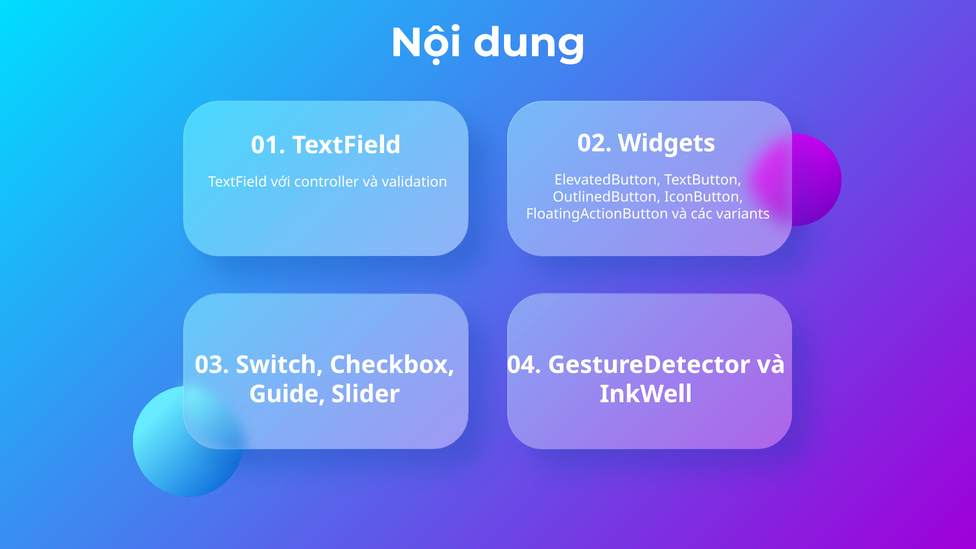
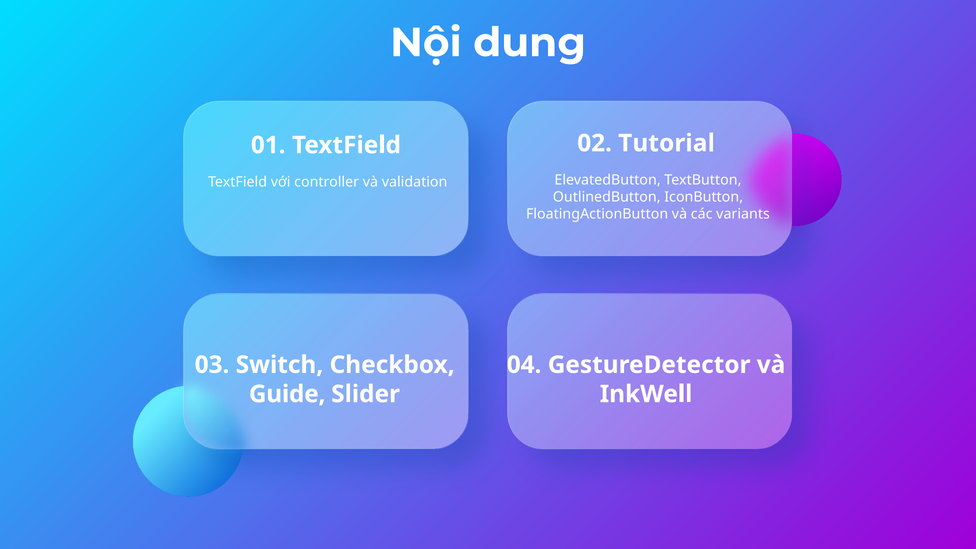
Widgets: Widgets -> Tutorial (666, 143)
